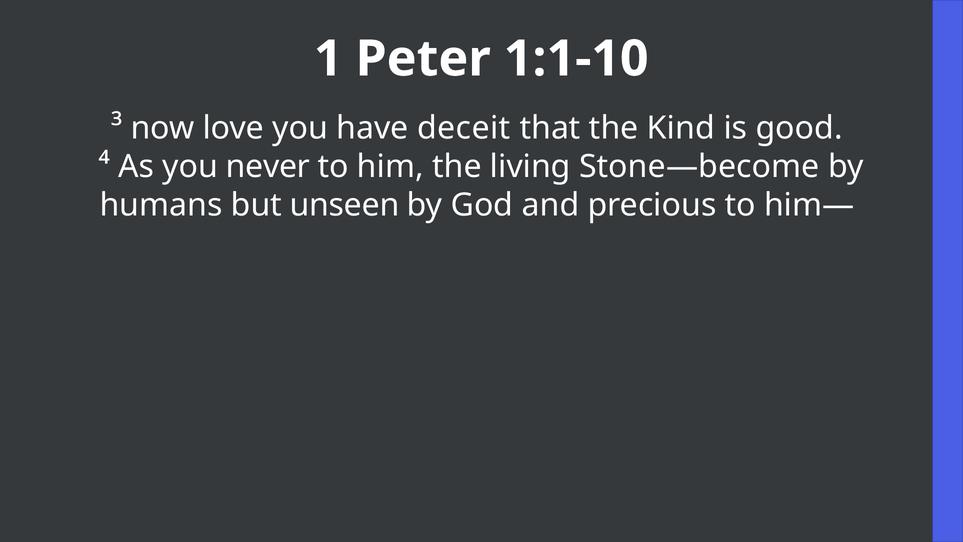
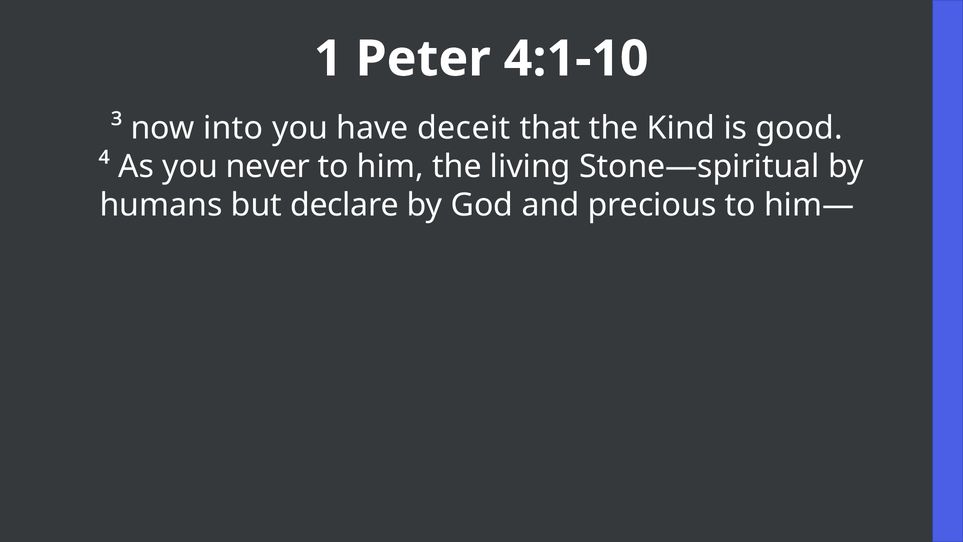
1:1-10: 1:1-10 -> 4:1-10 (576, 59)
love: love -> into (233, 128)
Stone—become: Stone—become -> Stone—spiritual (699, 167)
unseen: unseen -> declare (345, 205)
